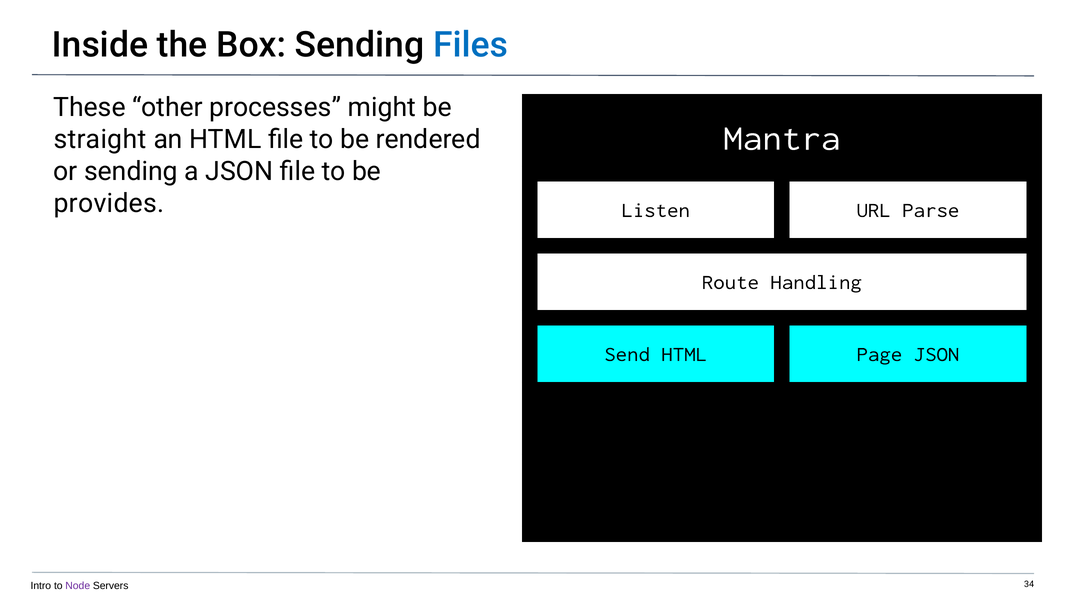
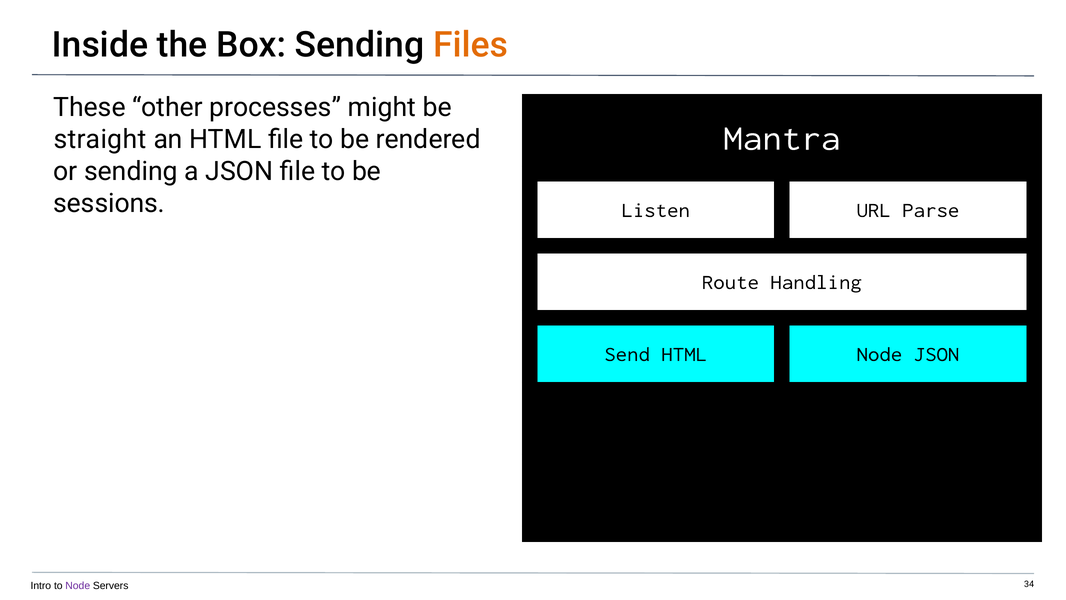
Files colour: blue -> orange (471, 45)
provides: provides -> sessions (109, 203)
HTML Page: Page -> Node (879, 354)
